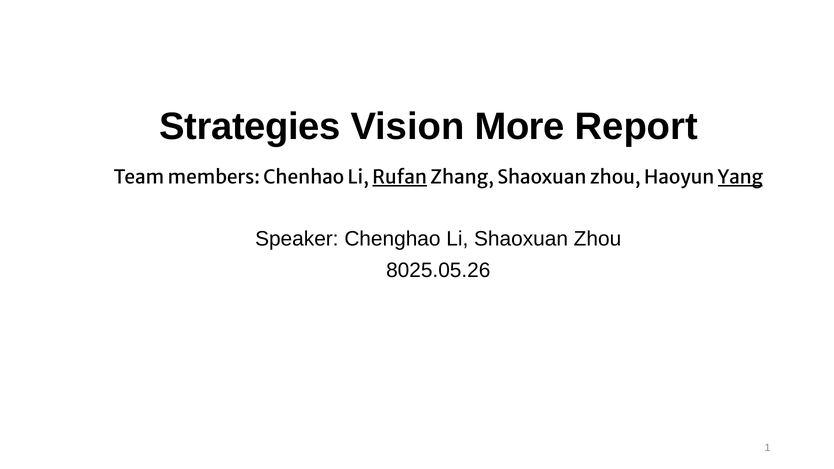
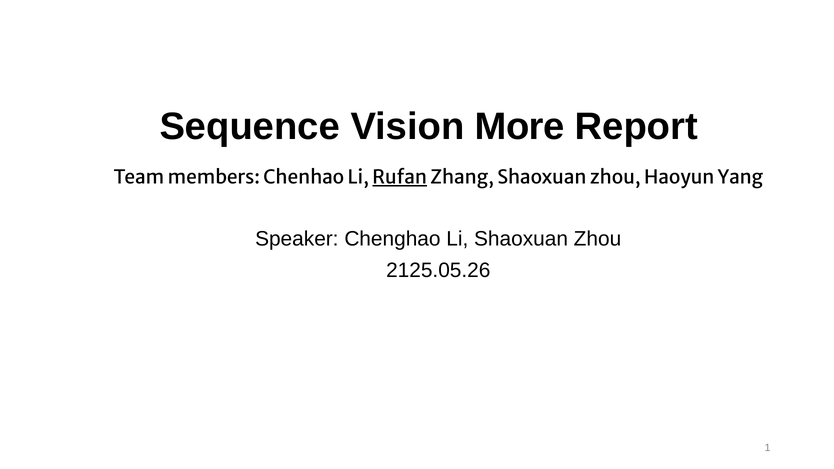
Strategies: Strategies -> Sequence (250, 127)
Yang underline: present -> none (740, 178)
8025.05.26: 8025.05.26 -> 2125.05.26 (438, 270)
